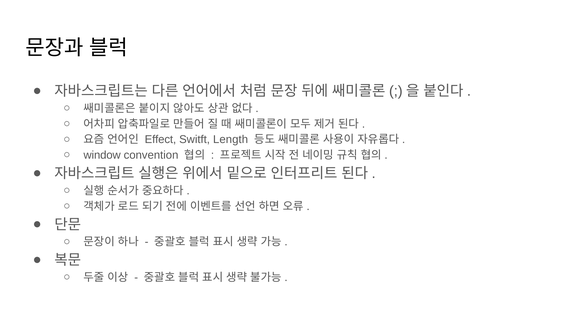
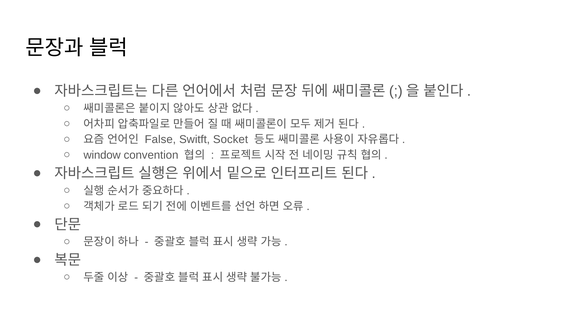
Effect: Effect -> False (160, 140)
Length: Length -> Socket (231, 140)
